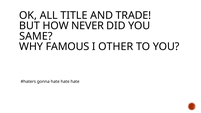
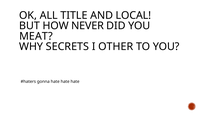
TRADE: TRADE -> LOCAL (133, 15)
SAME: SAME -> MEAT (36, 36)
FAMOUS: FAMOUS -> SECRETS (67, 47)
